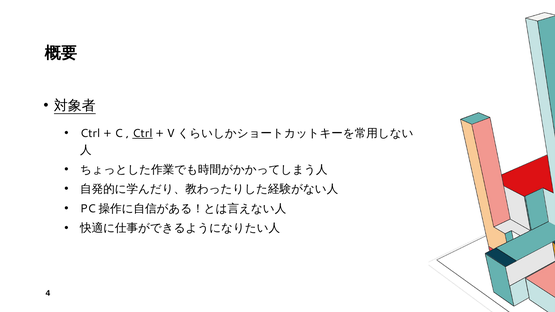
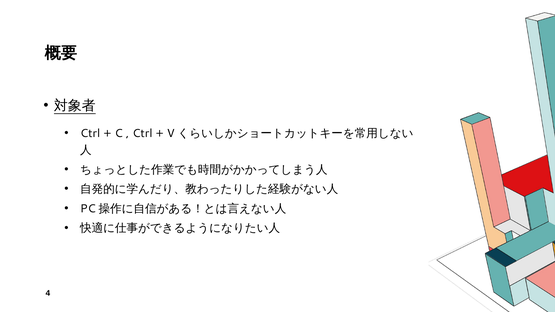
Ctrl underline: present -> none (142, 133)
